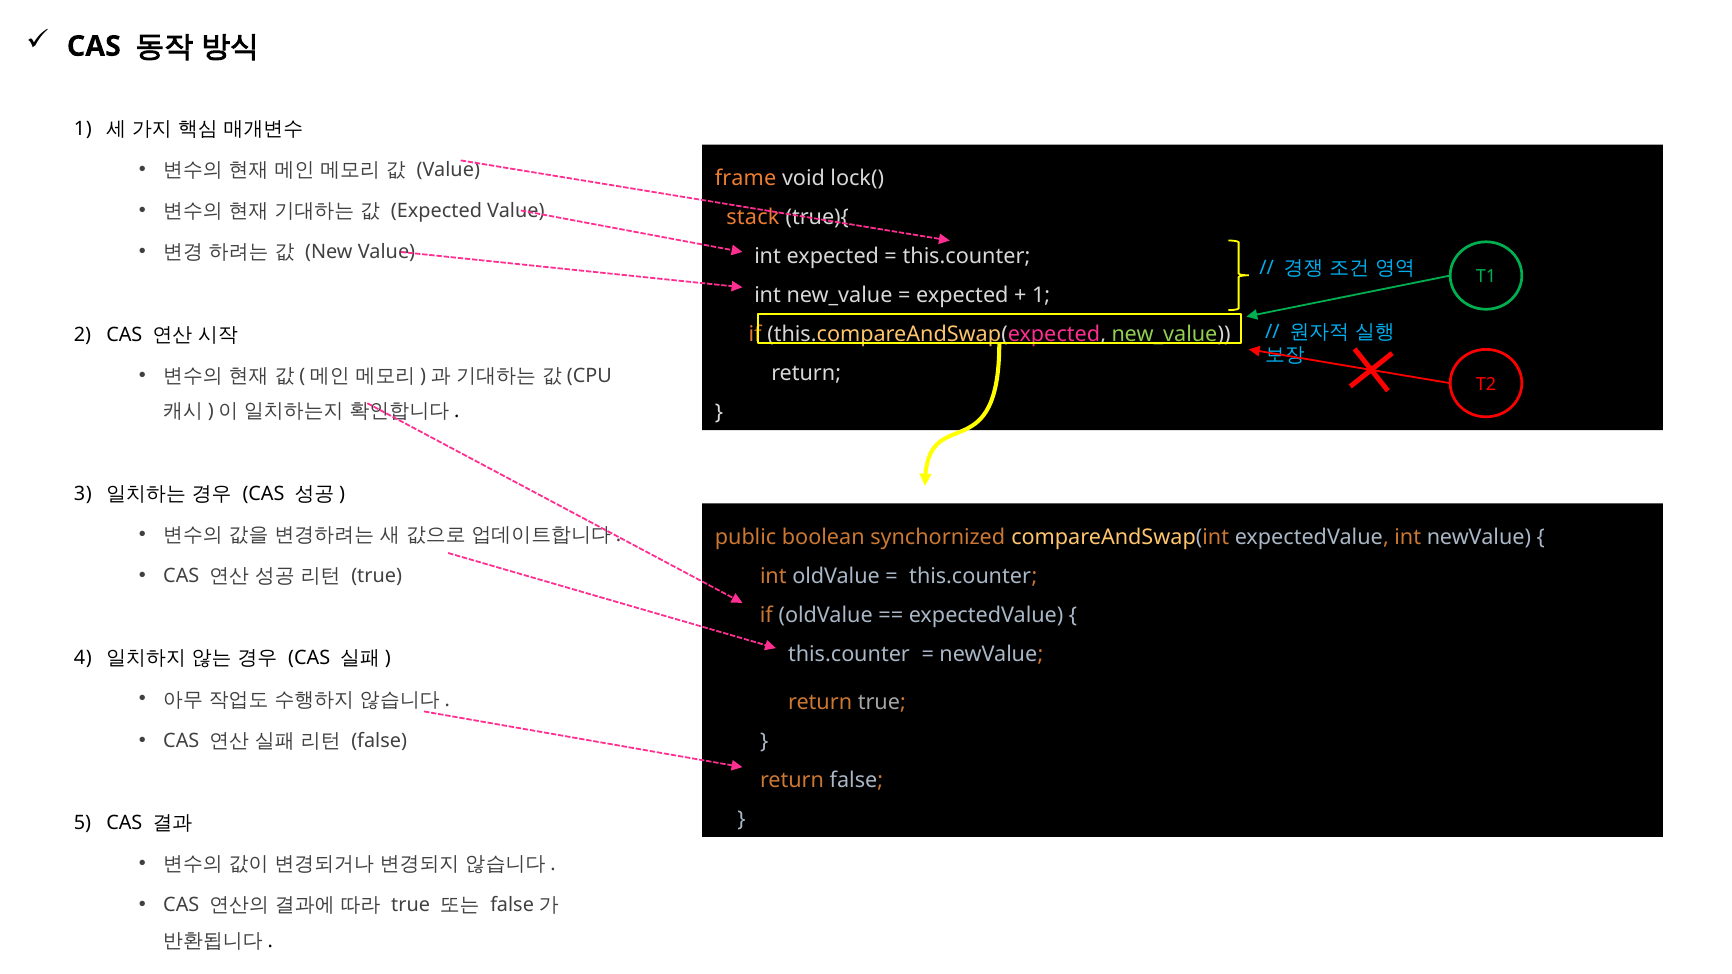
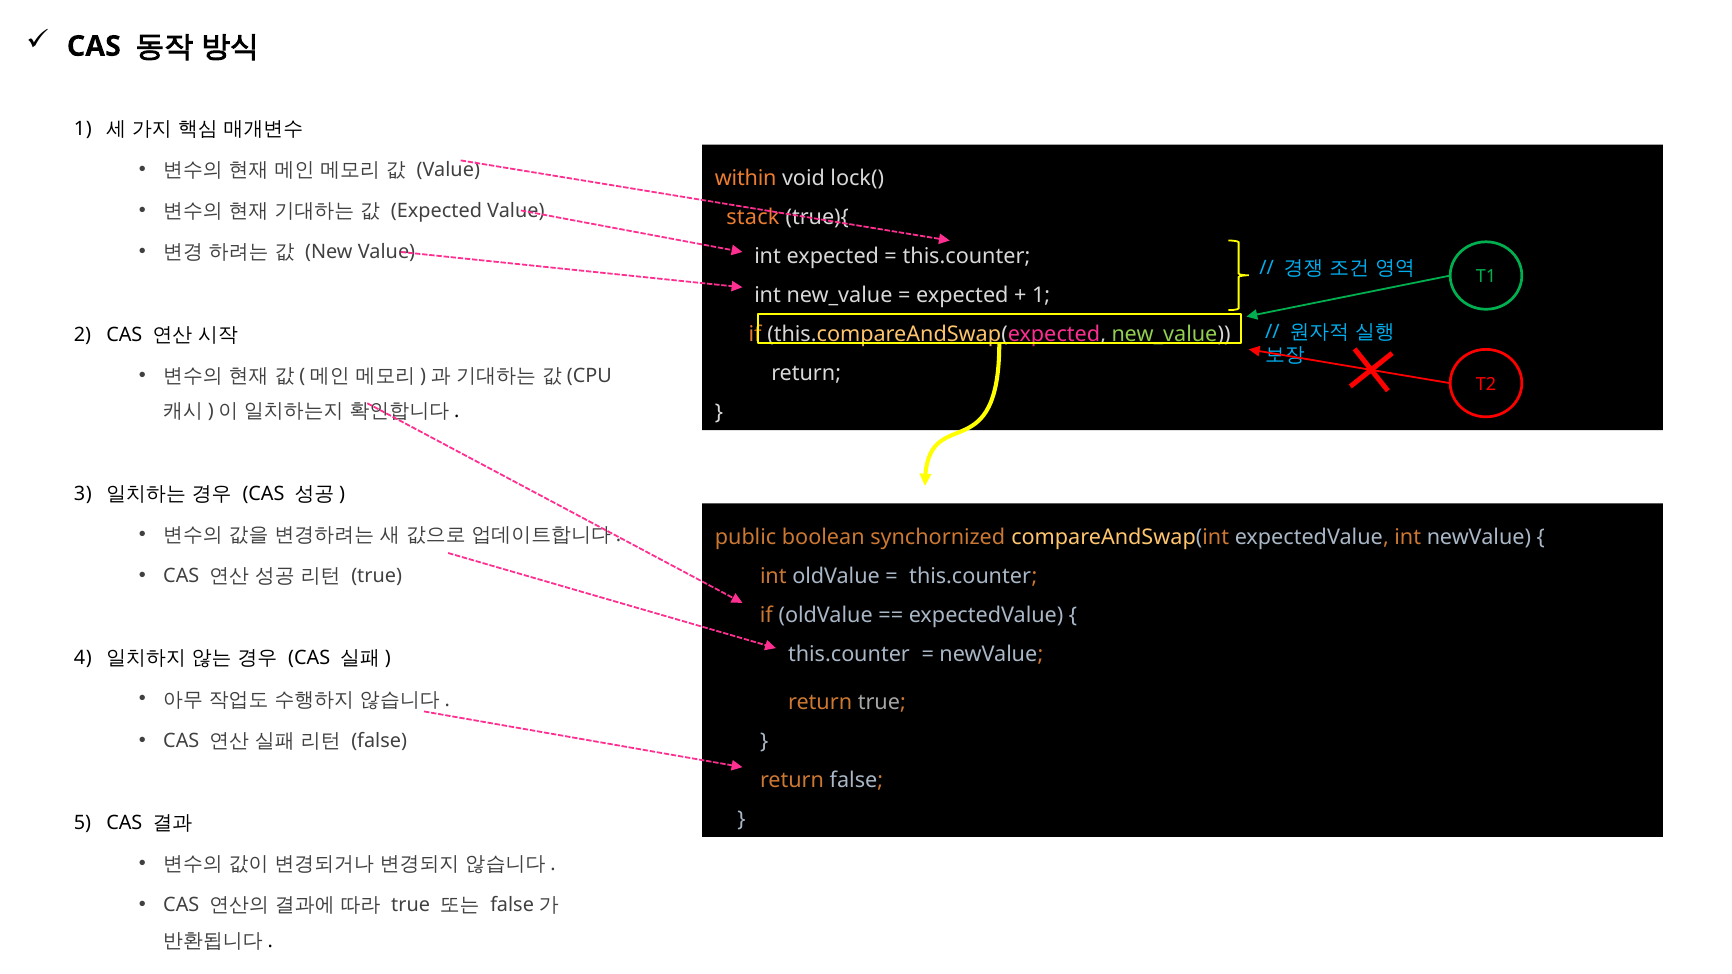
frame: frame -> within (746, 179)
